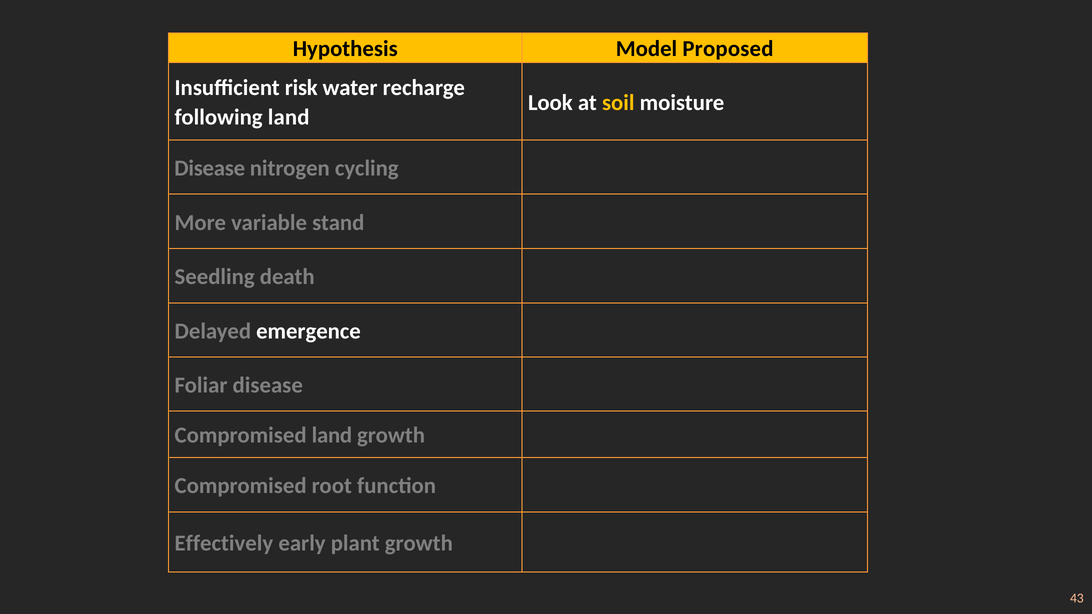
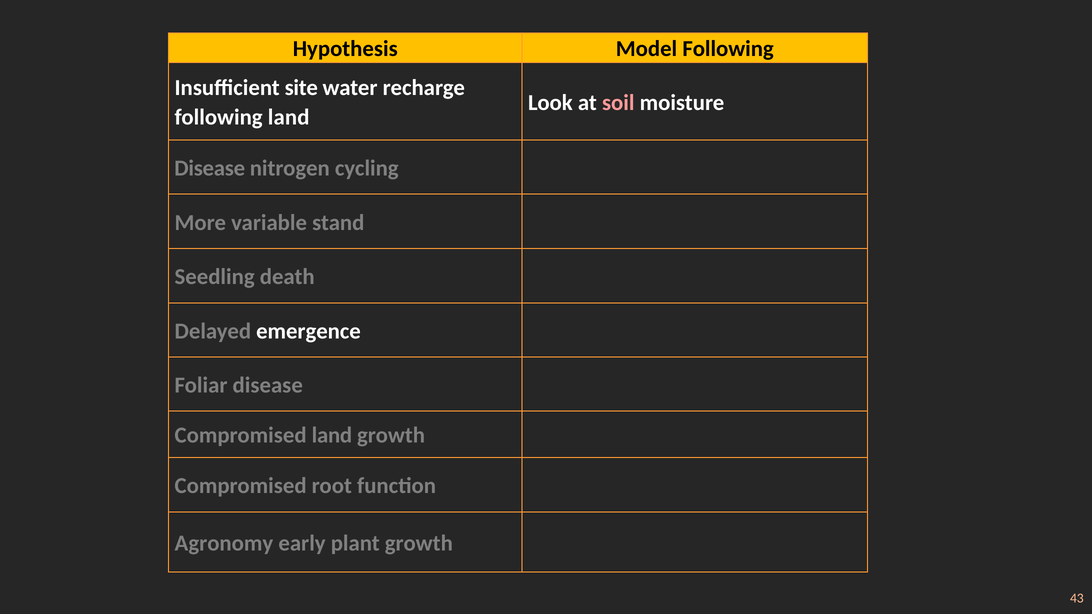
Model Proposed: Proposed -> Following (728, 49)
risk: risk -> site (301, 88)
soil colour: yellow -> pink (618, 103)
Effectively: Effectively -> Agronomy (224, 543)
